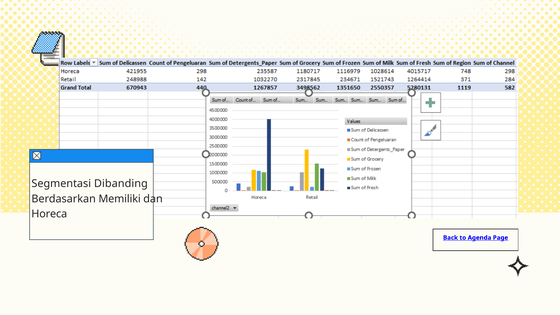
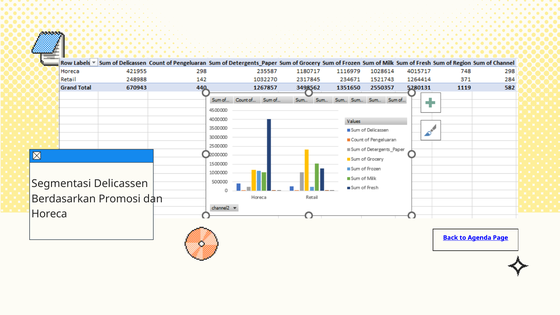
Dibanding: Dibanding -> Delicassen (121, 184)
Memiliki: Memiliki -> Promosi (120, 199)
